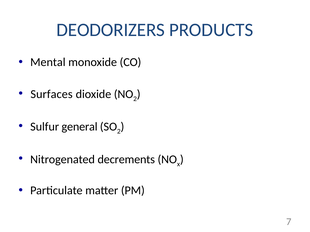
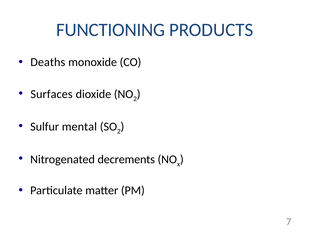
DEODORIZERS: DEODORIZERS -> FUNCTIONING (111, 30)
Mental: Mental -> Deaths (48, 62)
general: general -> mental (79, 127)
